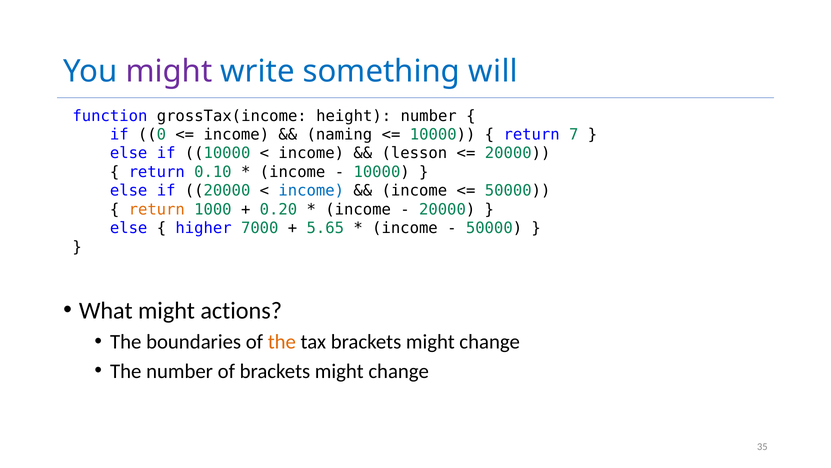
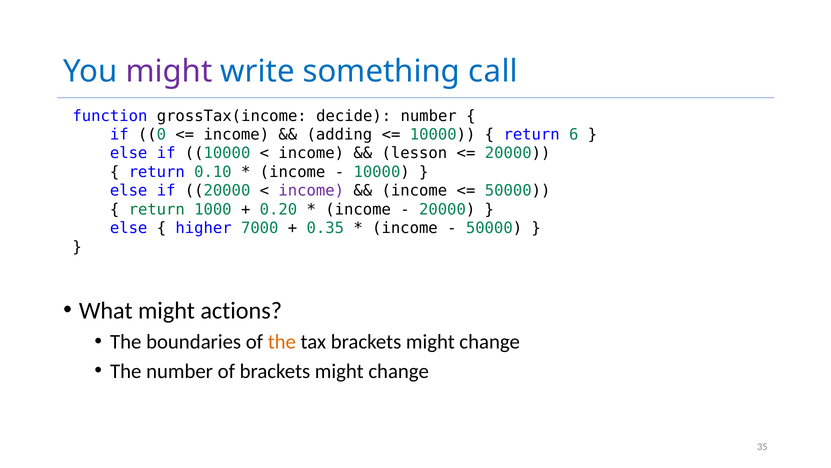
will: will -> call (493, 71)
height: height -> decide (354, 116)
naming: naming -> adding (339, 134)
7: 7 -> 6 (574, 134)
income colour: blue -> purple (311, 191)
return colour: orange -> green (157, 209)
5.65: 5.65 -> 0.35 (325, 228)
